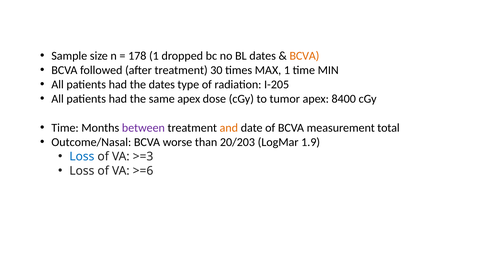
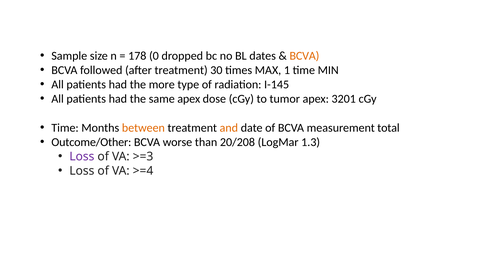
178 1: 1 -> 0 (154, 56)
the dates: dates -> more (162, 85)
I-205: I-205 -> I-145 (277, 85)
8400: 8400 -> 3201 (344, 99)
between colour: purple -> orange (143, 128)
Outcome/Nasal: Outcome/Nasal -> Outcome/Other (91, 142)
20/203: 20/203 -> 20/208 (237, 142)
1.9: 1.9 -> 1.3 (311, 142)
Loss colour: blue -> purple (82, 157)
>=6: >=6 -> >=4 (143, 171)
